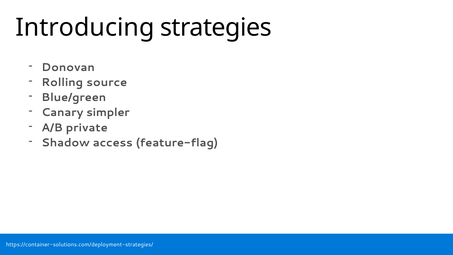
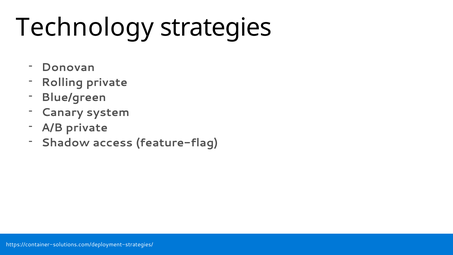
Introducing: Introducing -> Technology (85, 28)
Rolling source: source -> private (107, 82)
simpler: simpler -> system (108, 112)
